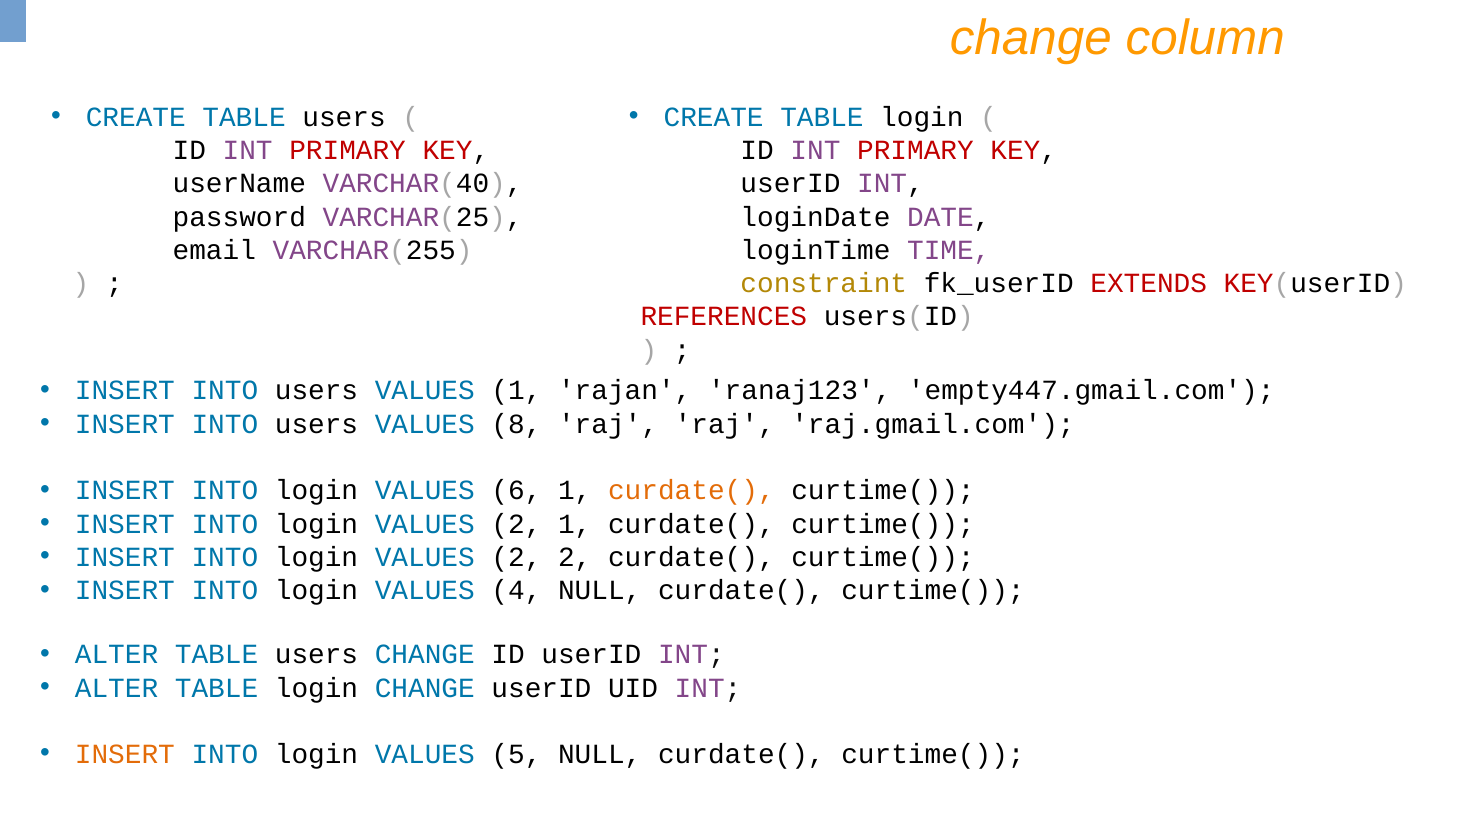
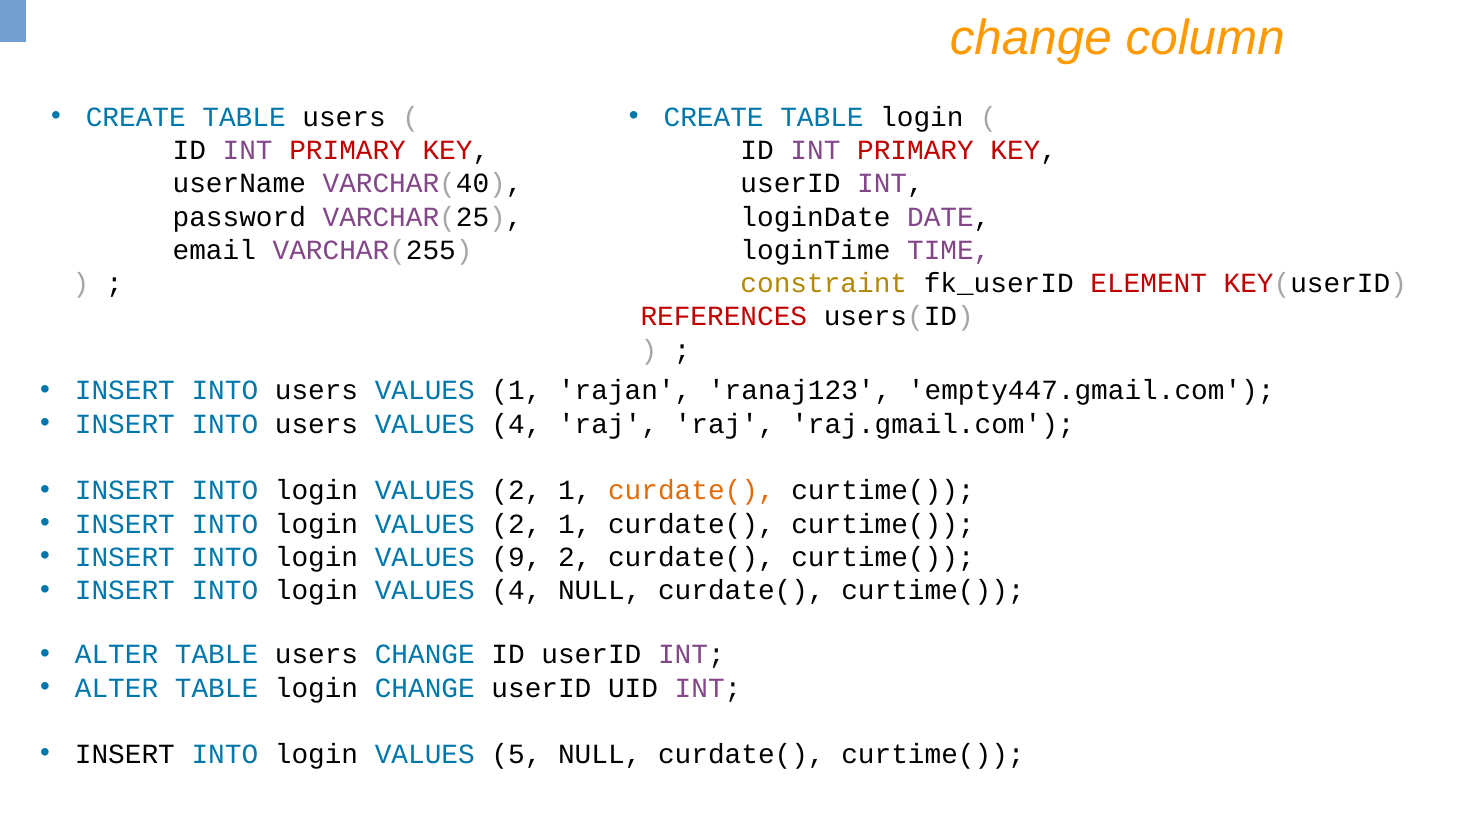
EXTENDS: EXTENDS -> ELEMENT (1149, 284)
users VALUES 8: 8 -> 4 (516, 424)
6: 6 -> 2 (516, 491)
2: 2 -> 9 (516, 557)
INSERT colour: orange -> black (125, 754)
